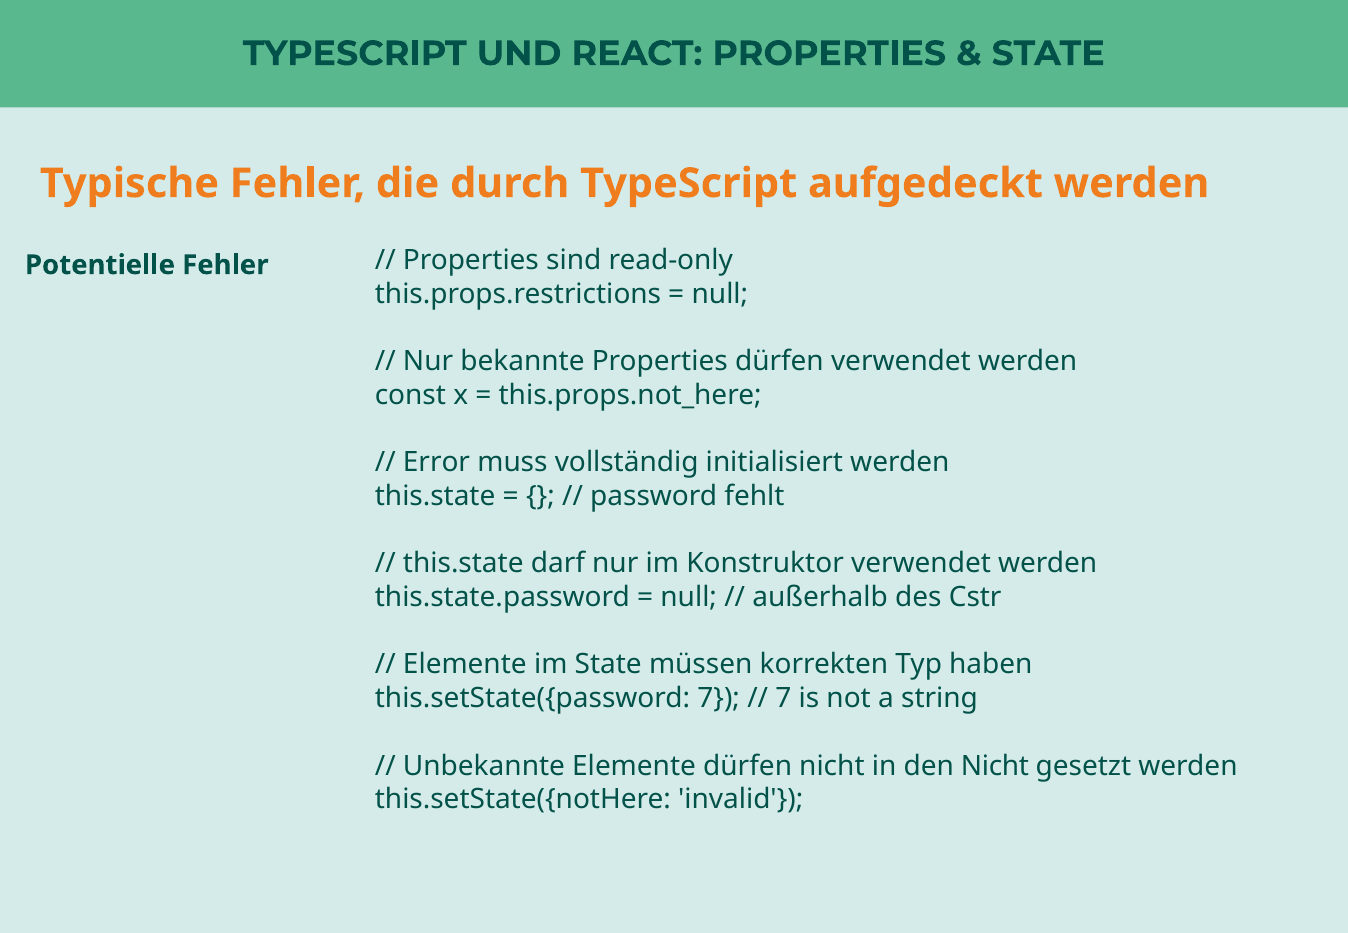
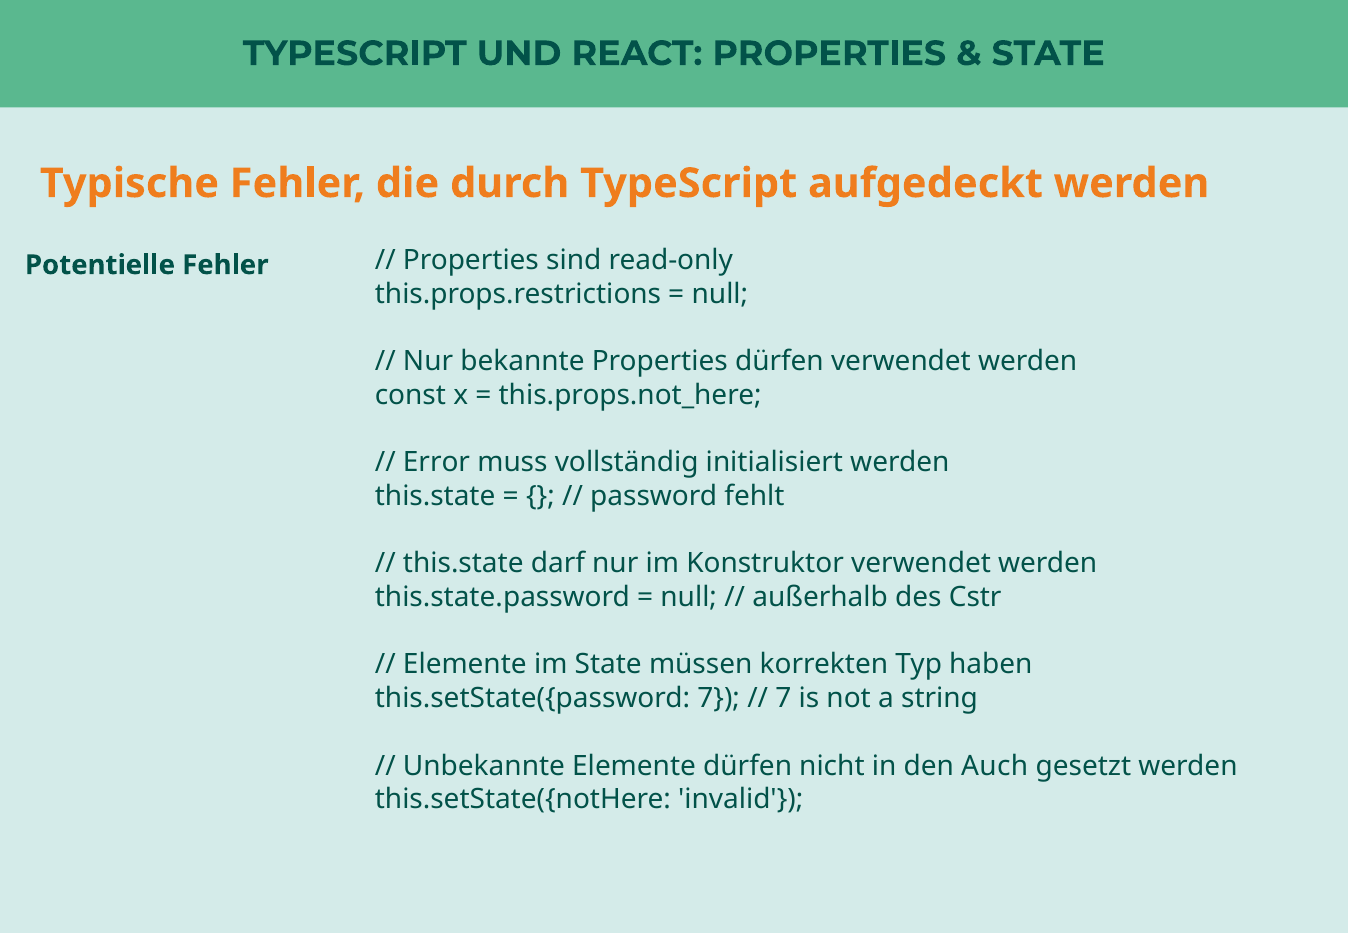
den Nicht: Nicht -> Auch (995, 766)
